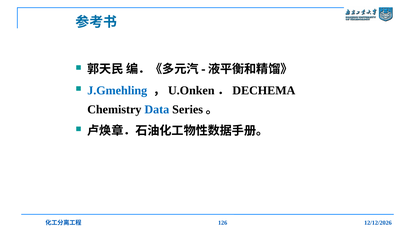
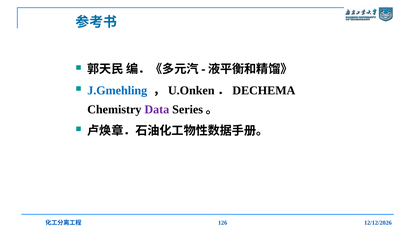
Data colour: blue -> purple (157, 109)
